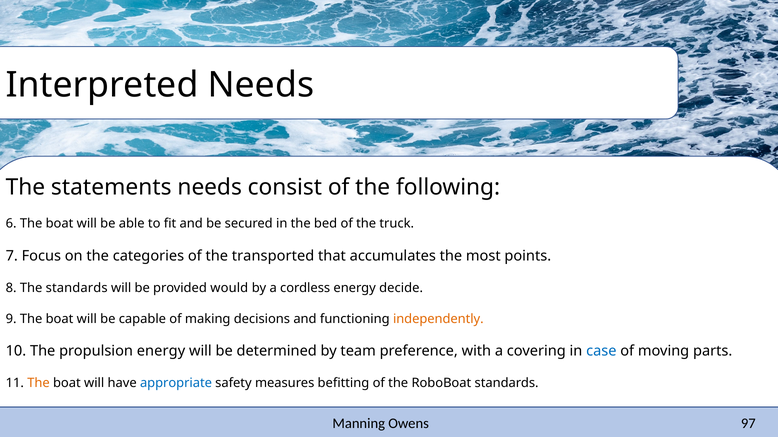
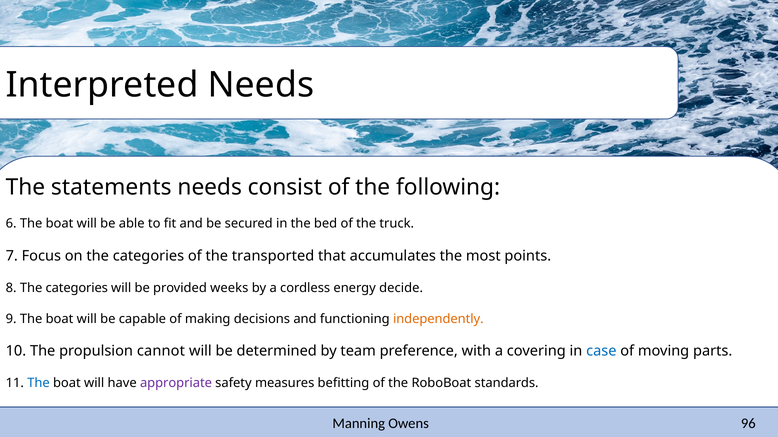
8 The standards: standards -> categories (77, 288)
would: would -> weeks (229, 288)
propulsion energy: energy -> cannot (161, 352)
The colour: orange -> blue (39, 383)
appropriate colour: blue -> purple (176, 383)
97: 97 -> 96 (748, 424)
